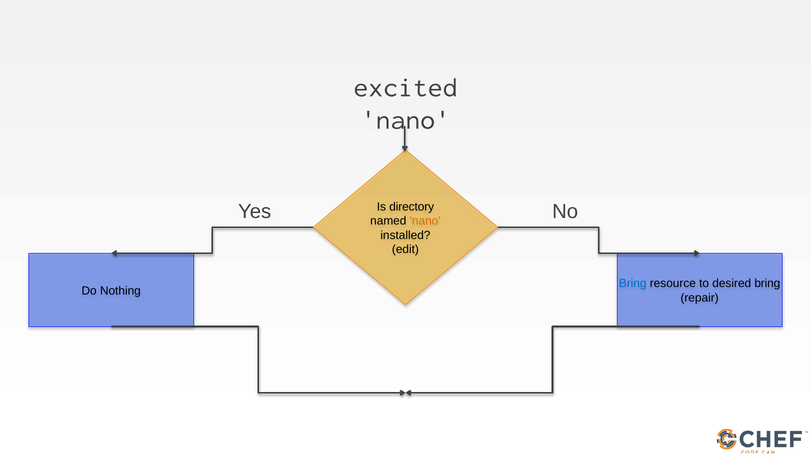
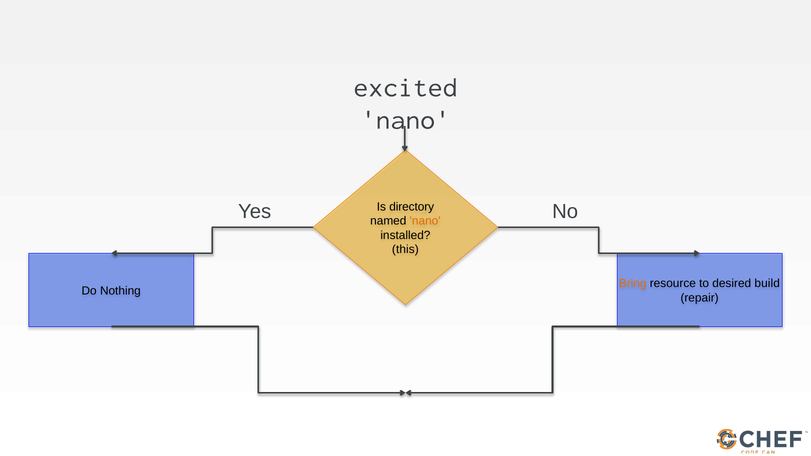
edit: edit -> this (405, 250)
Bring colour: blue -> orange (633, 284)
desired bring: bring -> build (767, 284)
